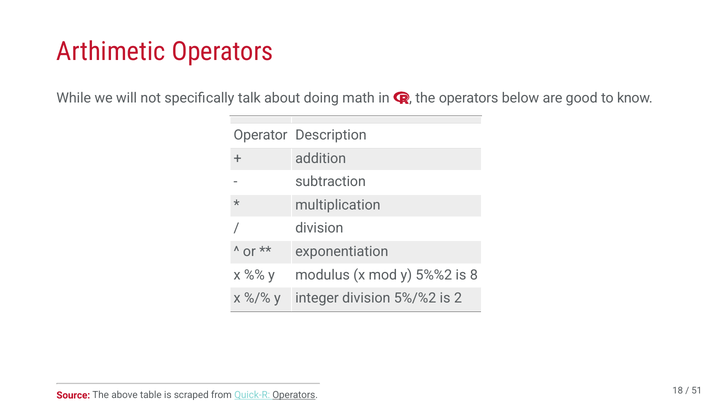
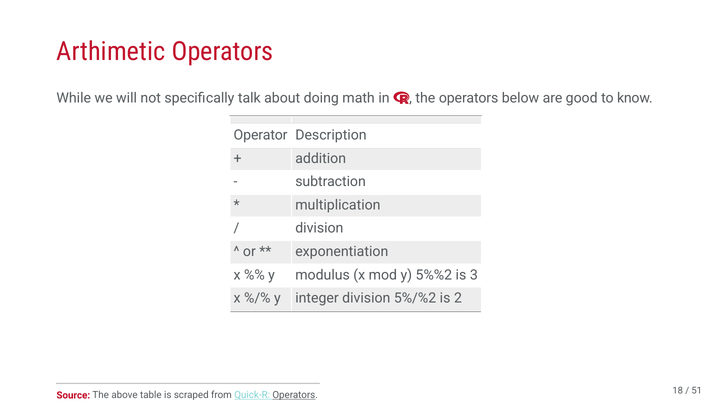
8: 8 -> 3 (474, 275)
